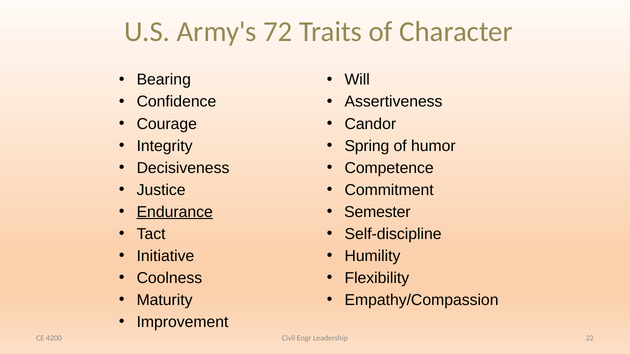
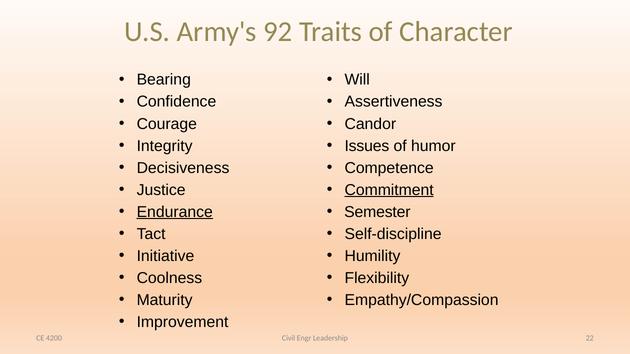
72: 72 -> 92 (278, 32)
Spring: Spring -> Issues (367, 146)
Commitment underline: none -> present (389, 190)
